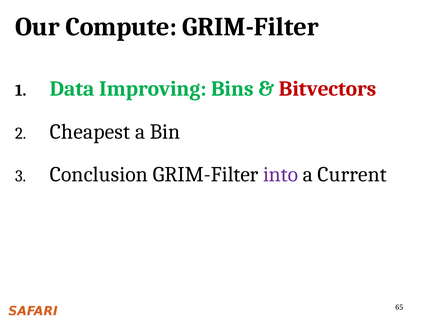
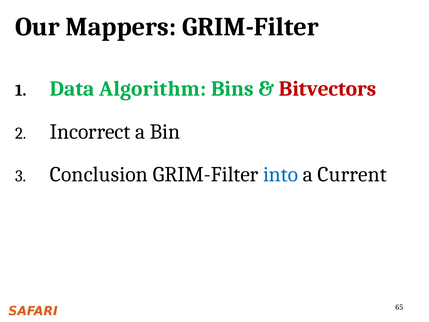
Compute: Compute -> Mappers (121, 27)
Improving: Improving -> Algorithm (153, 89)
Cheapest: Cheapest -> Incorrect (90, 131)
into colour: purple -> blue (281, 174)
